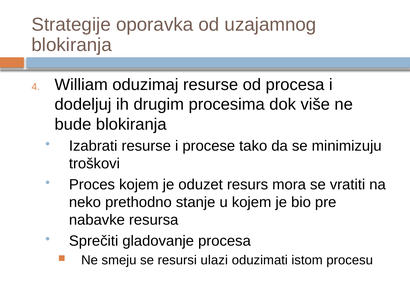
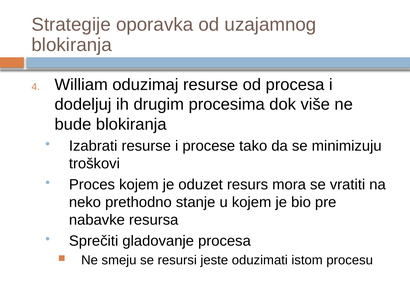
ulazi: ulazi -> jeste (214, 261)
